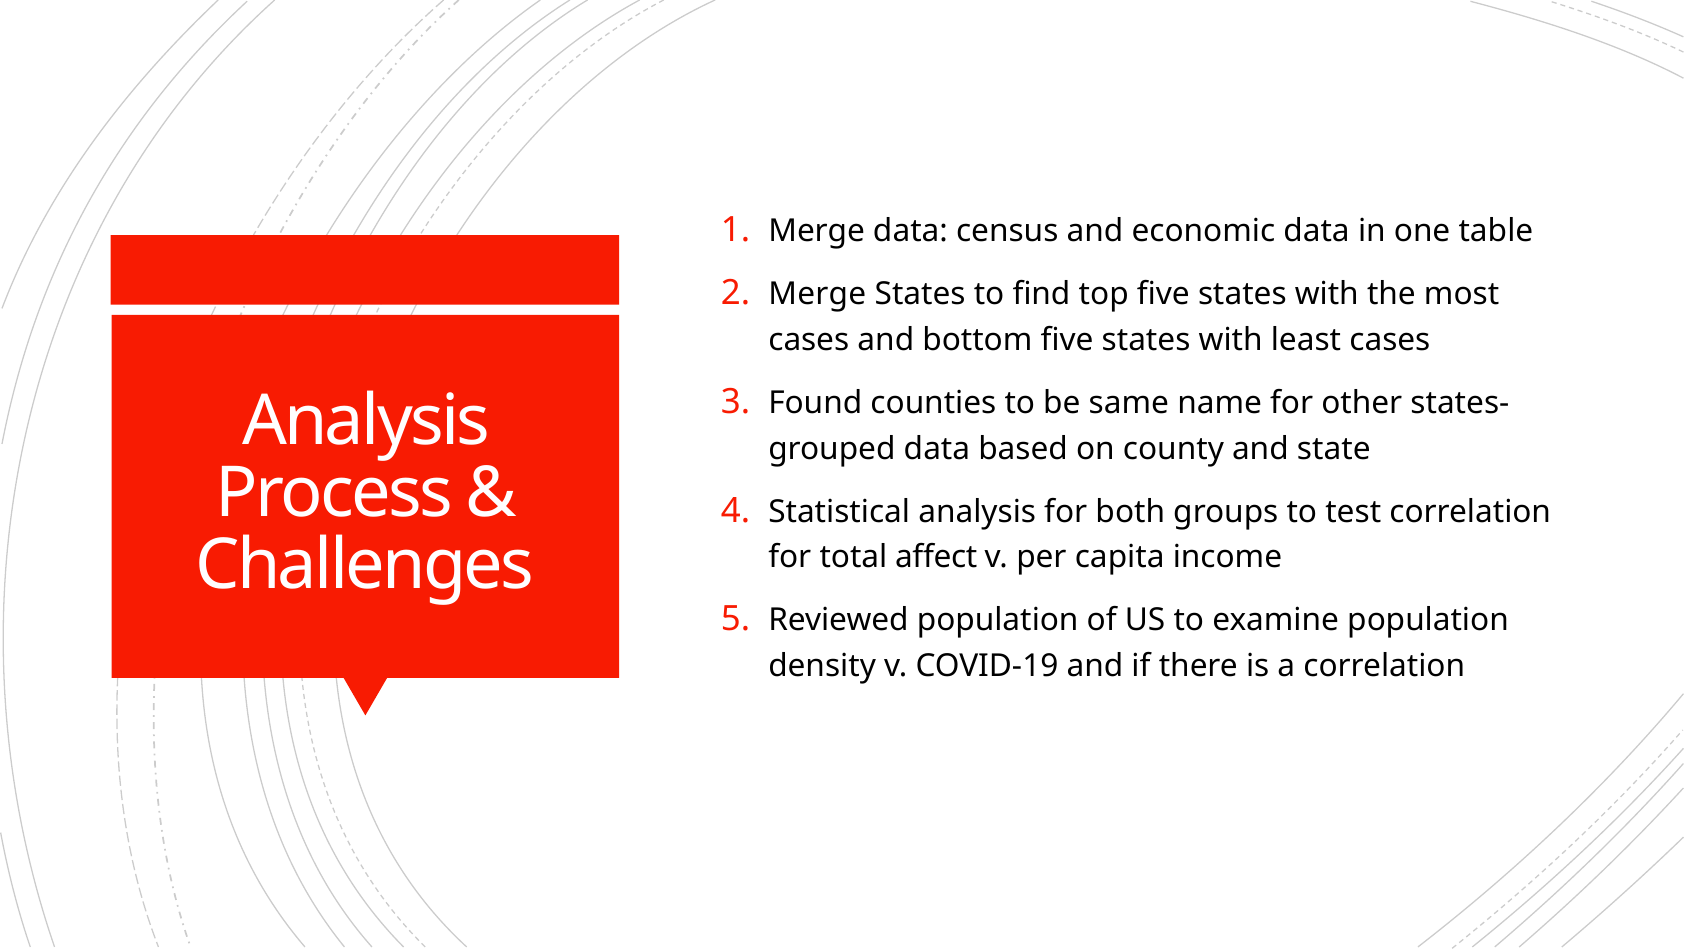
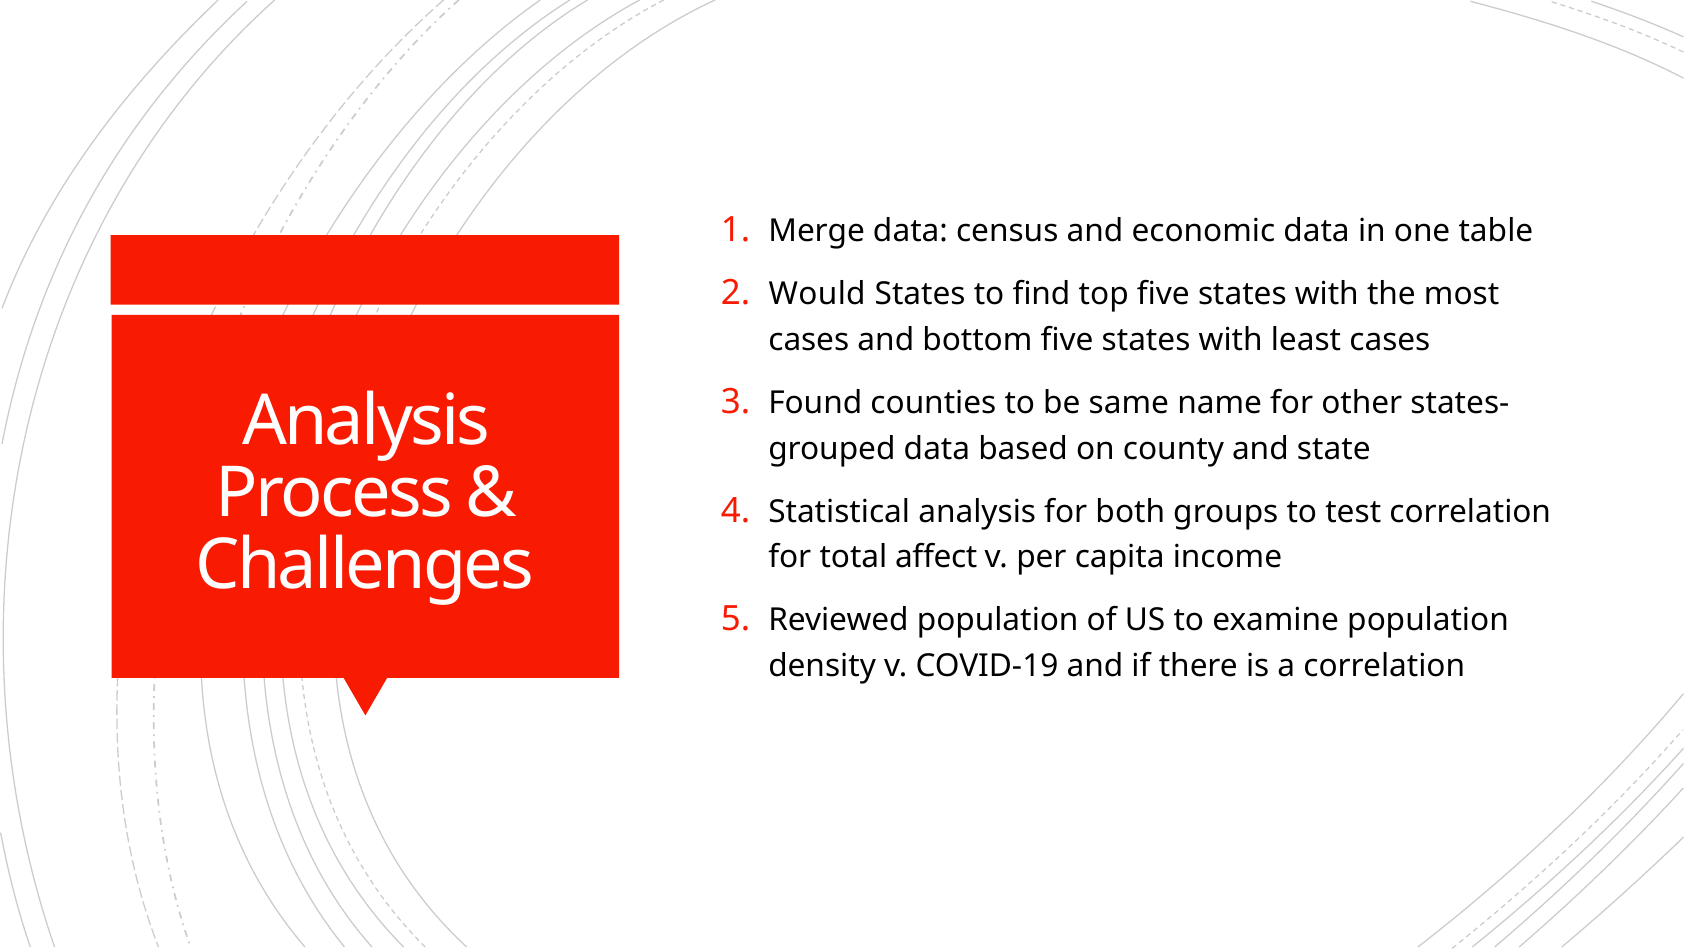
Merge: Merge -> Would (817, 295)
